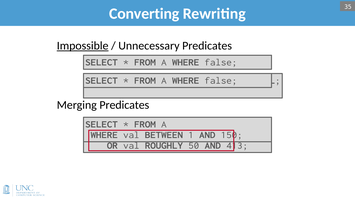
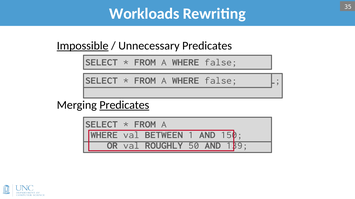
Converting: Converting -> Workloads (144, 14)
Predicates underline: none -> present (124, 105)
413: 413 -> 139 (237, 146)
